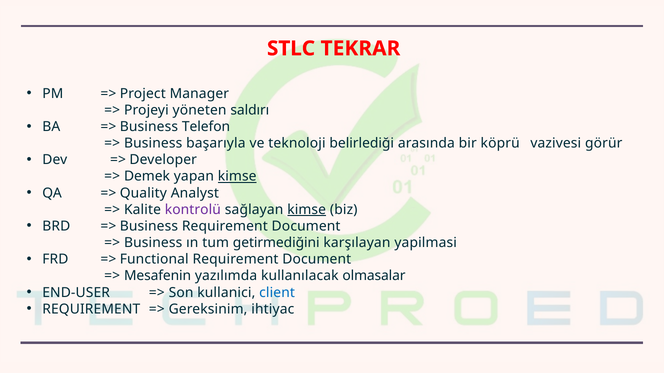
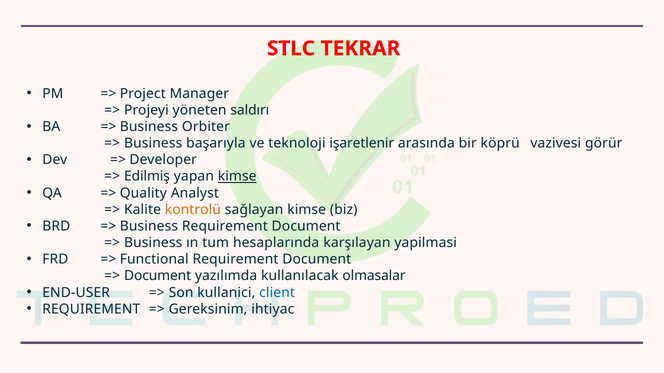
Telefon: Telefon -> Orbiter (206, 127)
belirlediği: belirlediği -> işaretlenir (362, 143)
Demek: Demek -> Edilmiş (147, 177)
kontrolü colour: purple -> orange (193, 210)
kimse underline: present -> none (307, 210)
getirmediğini: getirmediğini -> hesaplarında (276, 243)
Mesafenin: Mesafenin -> Document (158, 276)
